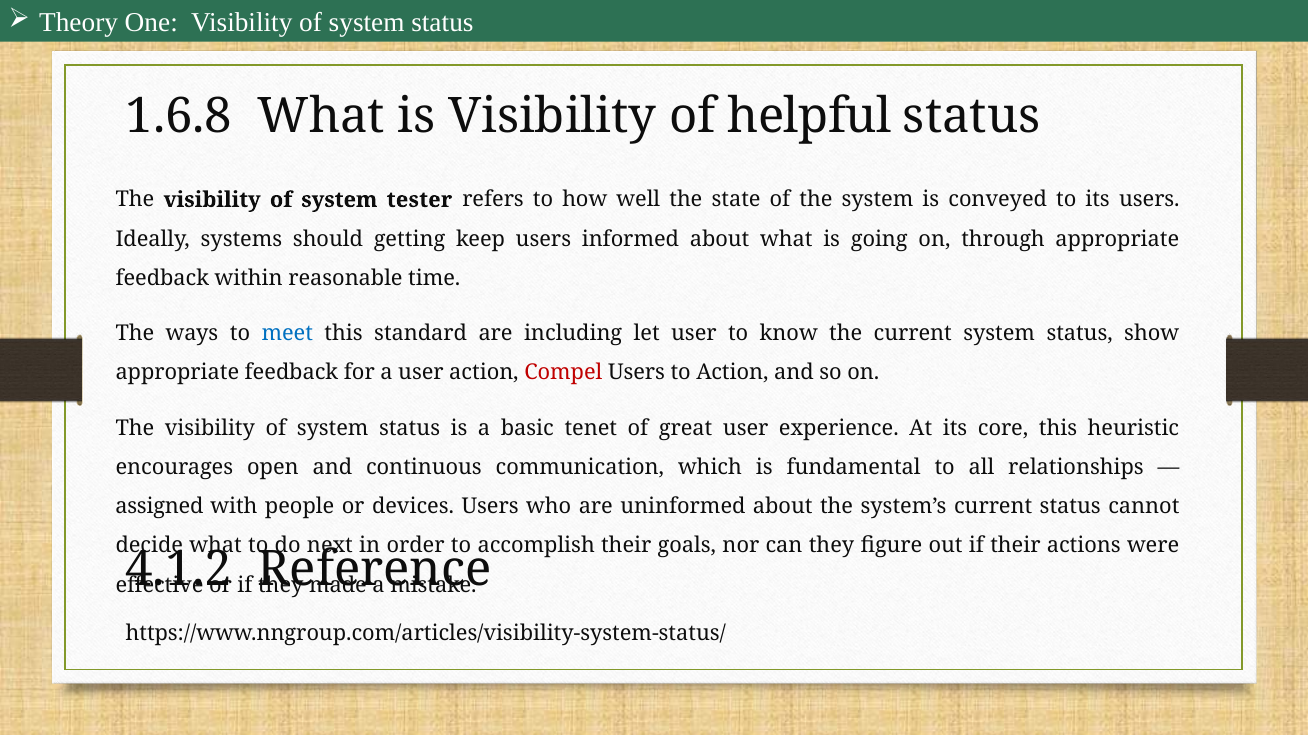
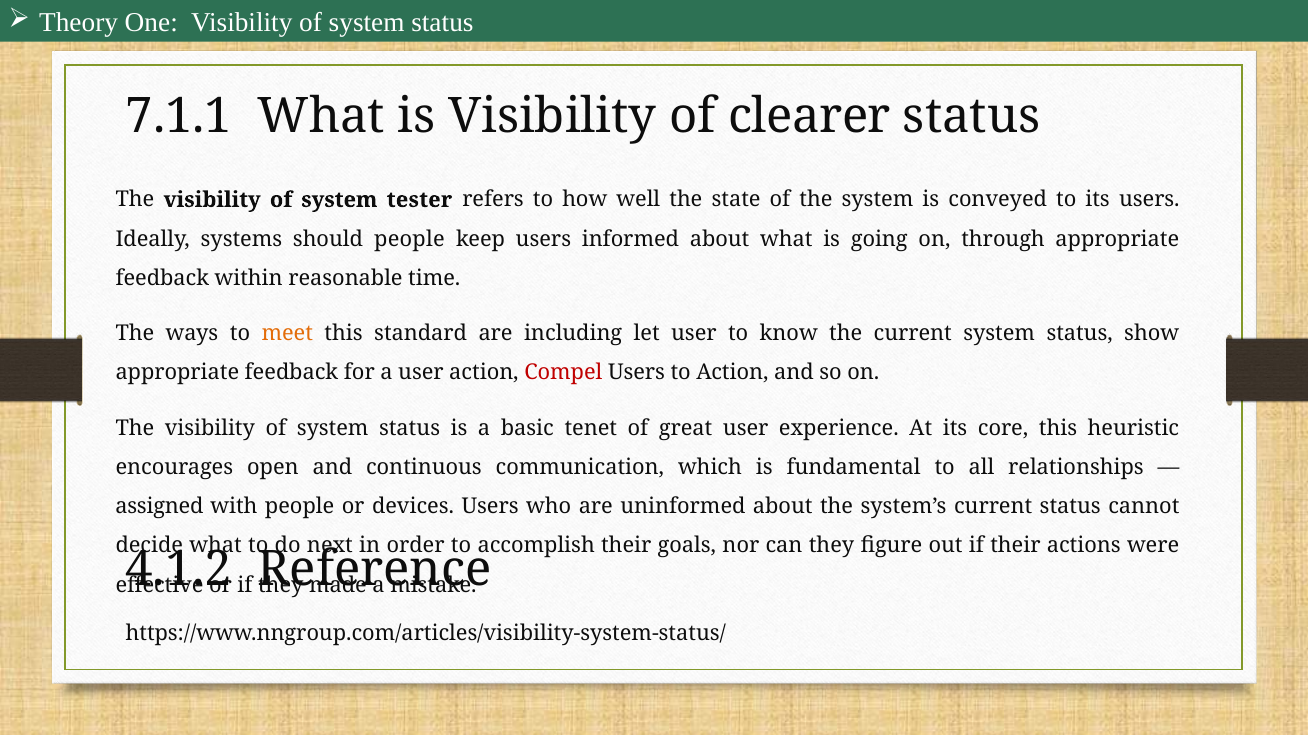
1.6.8: 1.6.8 -> 7.1.1 (179, 117)
helpful: helpful -> clearer (810, 117)
should getting: getting -> people (409, 239)
meet colour: blue -> orange (287, 334)
